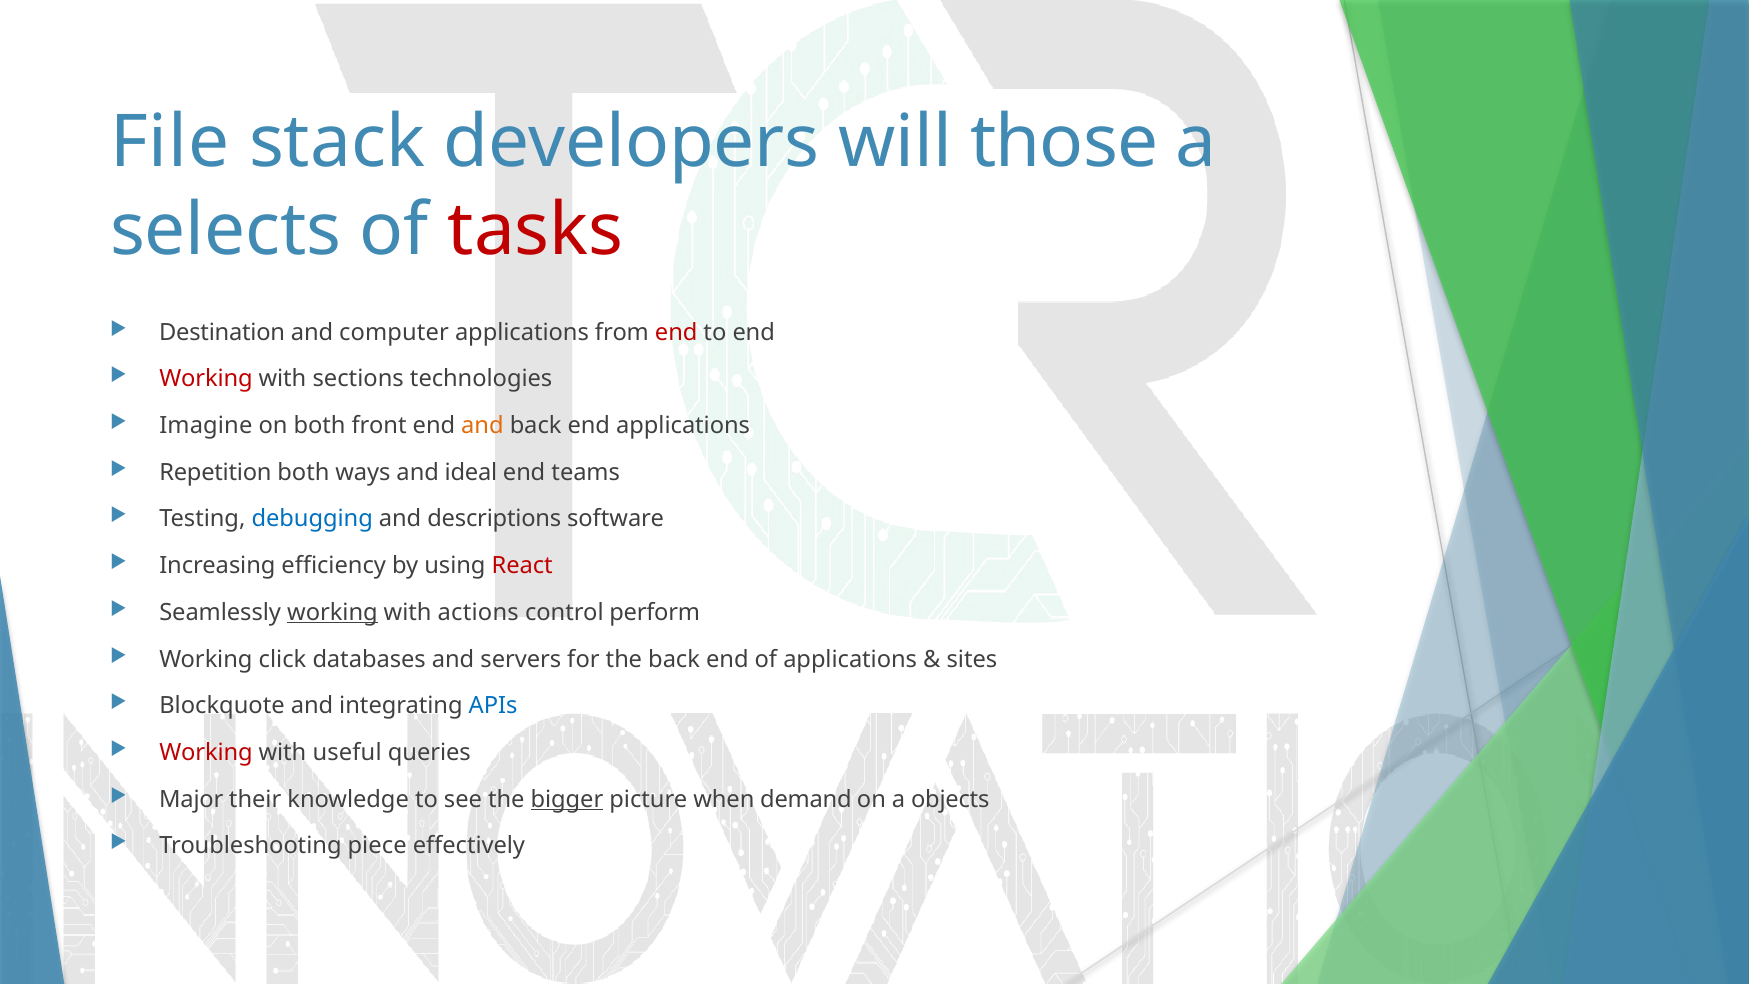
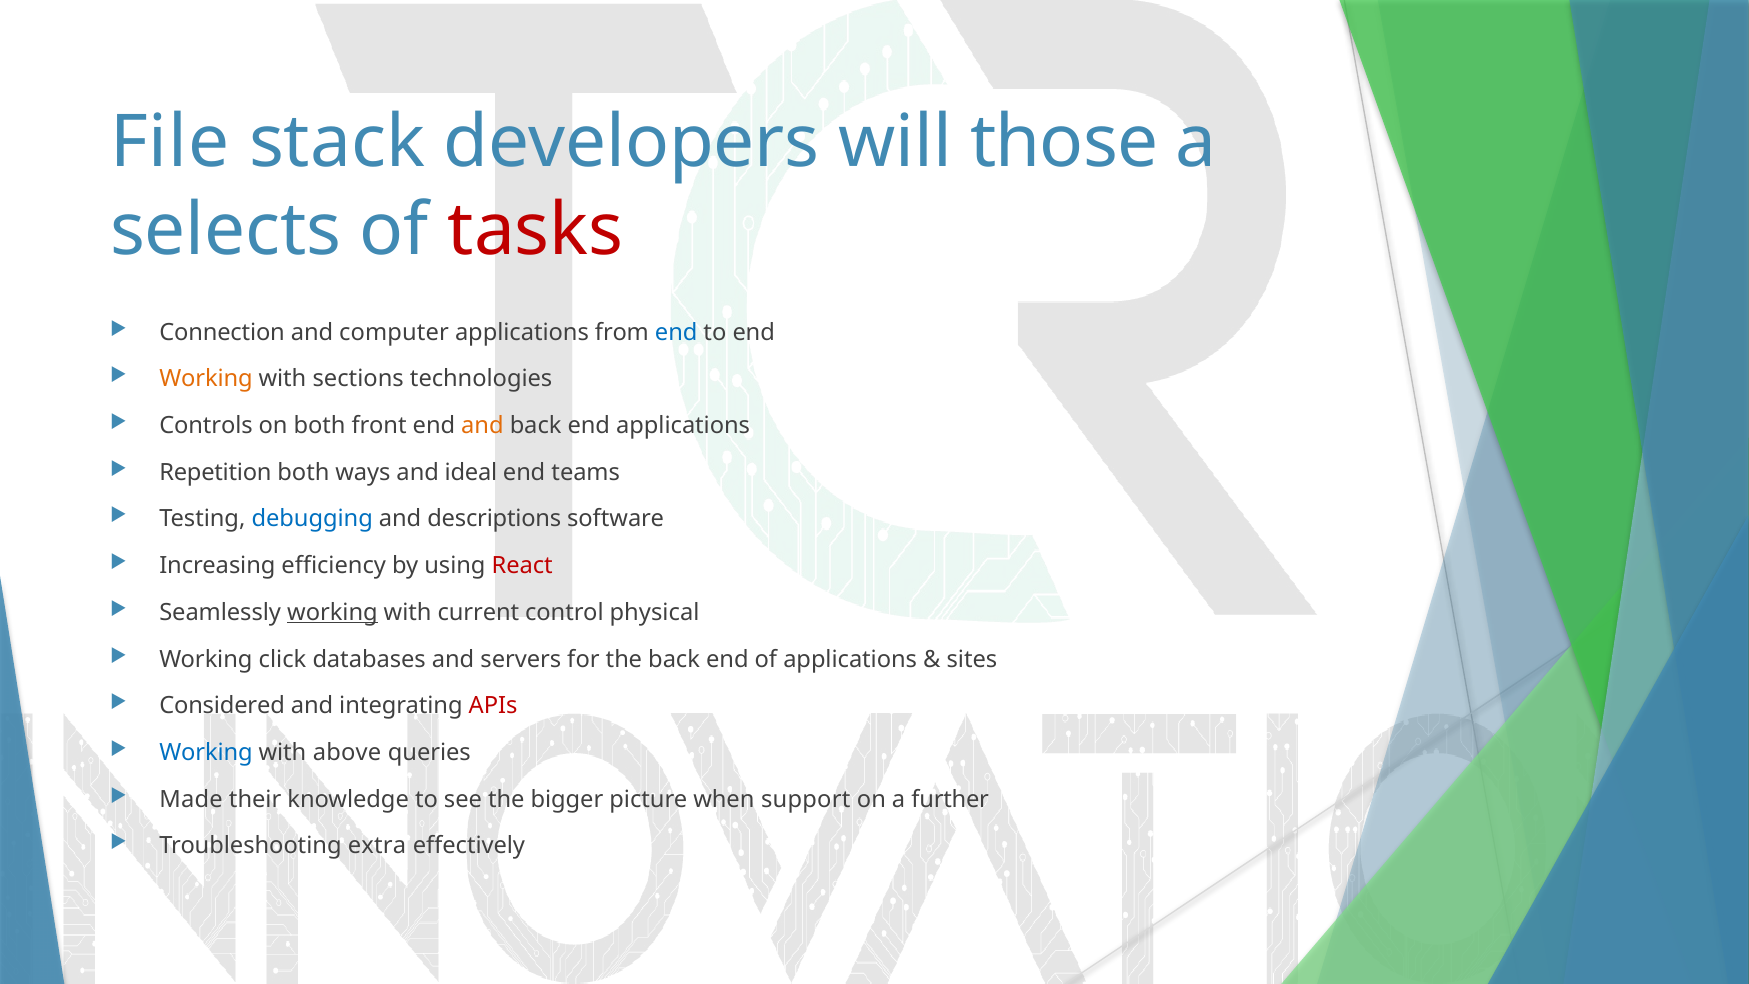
Destination: Destination -> Connection (222, 332)
end colour: red -> blue (676, 332)
Working colour: red -> orange (206, 379)
Imagine: Imagine -> Controls (206, 426)
actions: actions -> current (478, 612)
perform: perform -> physical (655, 612)
Blockquote: Blockquote -> Considered (222, 706)
APIs colour: blue -> red (493, 706)
Working colour: red -> blue (206, 752)
useful: useful -> above (347, 752)
Major: Major -> Made (191, 799)
bigger underline: present -> none (567, 799)
demand: demand -> support (806, 799)
objects: objects -> further (950, 799)
piece: piece -> extra (377, 846)
